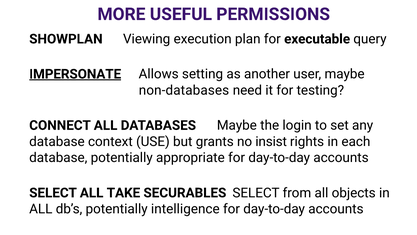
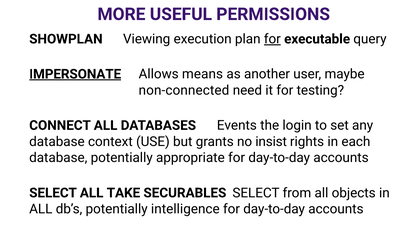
for underline: none -> present (272, 39)
setting: setting -> means (202, 74)
non-databases: non-databases -> non-connected (184, 90)
DATABASES Maybe: Maybe -> Events (237, 125)
